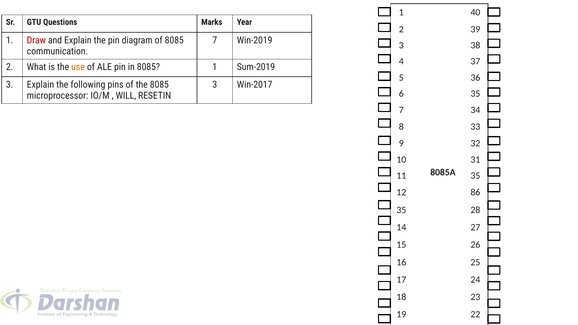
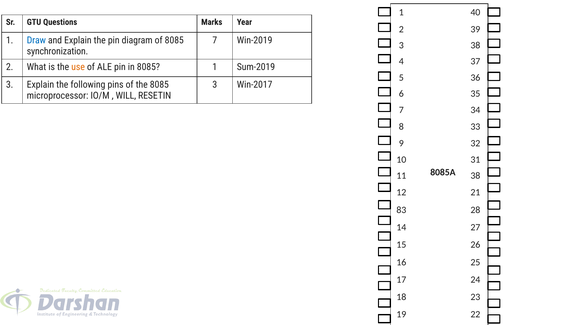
Draw colour: red -> blue (36, 40)
communication: communication -> synchronization (57, 52)
11 35: 35 -> 38 (475, 176)
12 86: 86 -> 21 (475, 192)
35: 35 -> 83 (401, 210)
